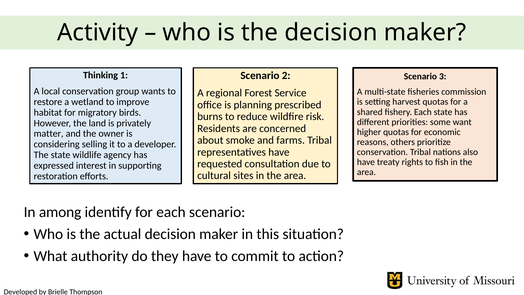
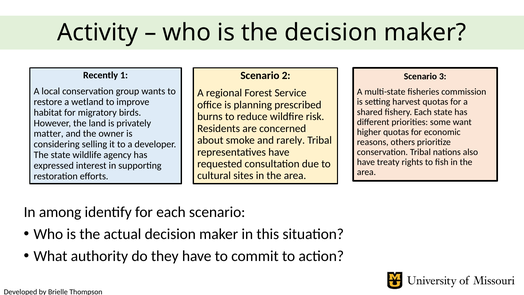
Thinking: Thinking -> Recently (101, 75)
farms: farms -> rarely (291, 140)
